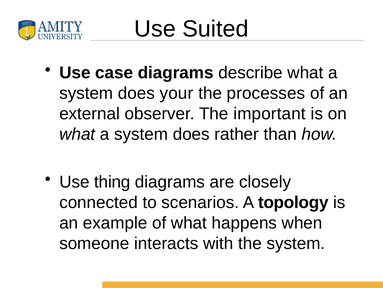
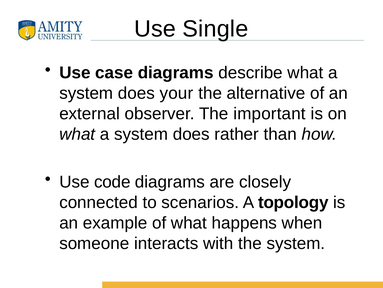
Suited: Suited -> Single (215, 29)
processes: processes -> alternative (266, 93)
thing: thing -> code (112, 181)
